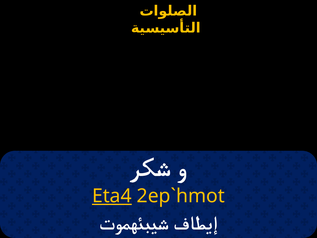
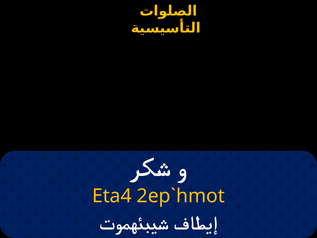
Eta4 underline: present -> none (112, 196)
